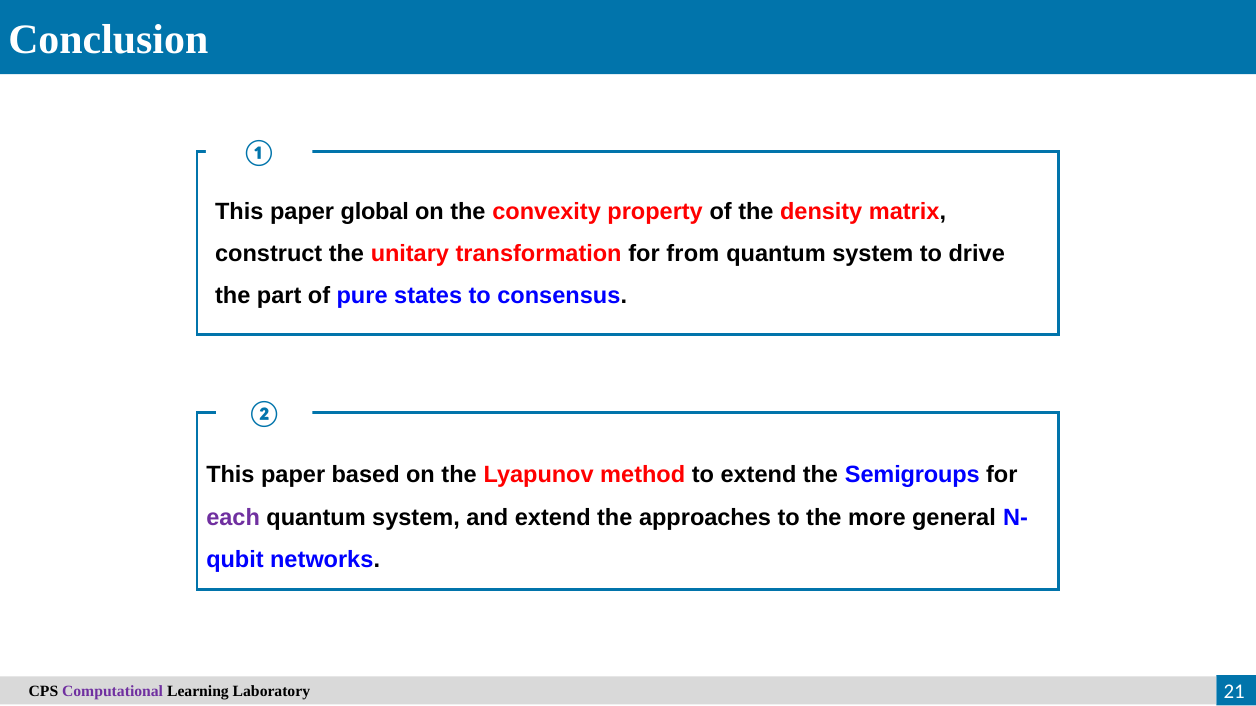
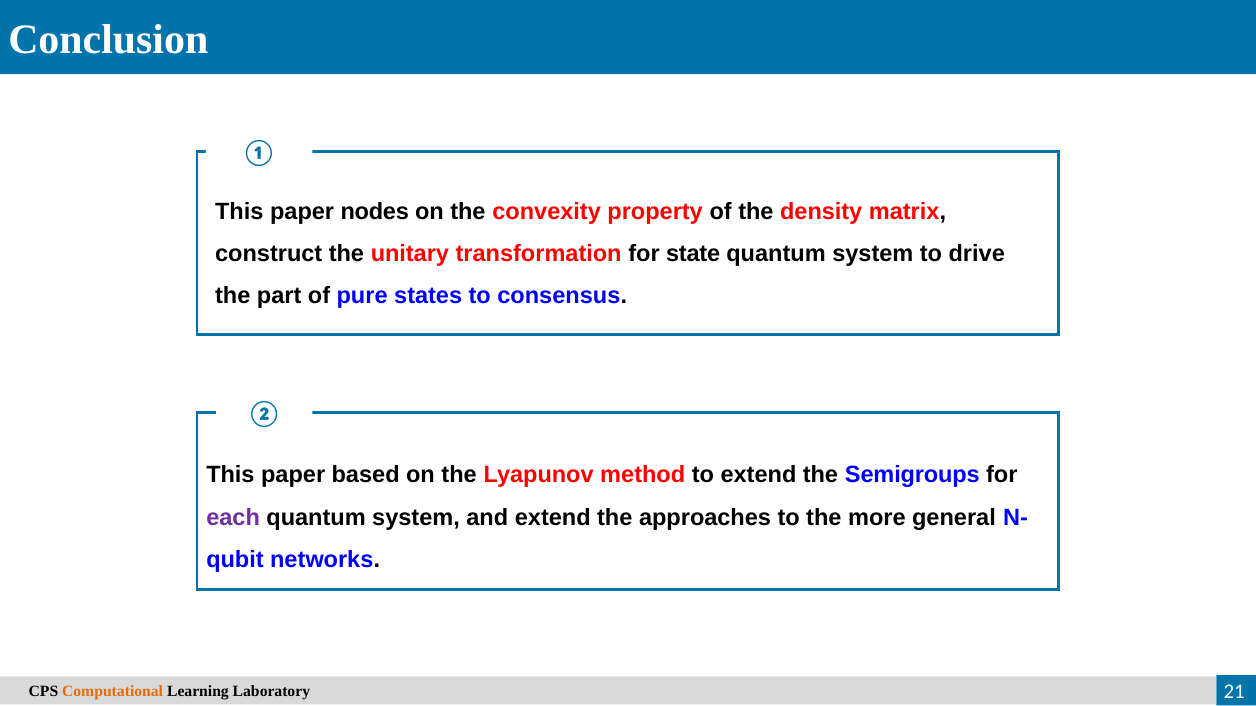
global: global -> nodes (375, 211)
from: from -> state (693, 254)
Computational colour: purple -> orange (113, 692)
